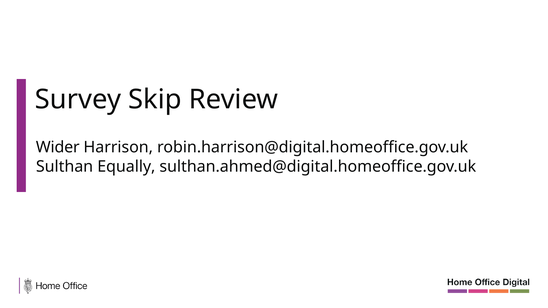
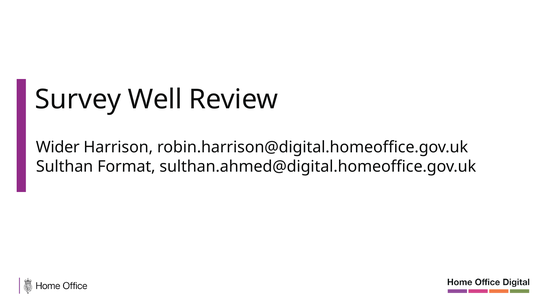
Skip: Skip -> Well (155, 100)
Equally: Equally -> Format (126, 167)
